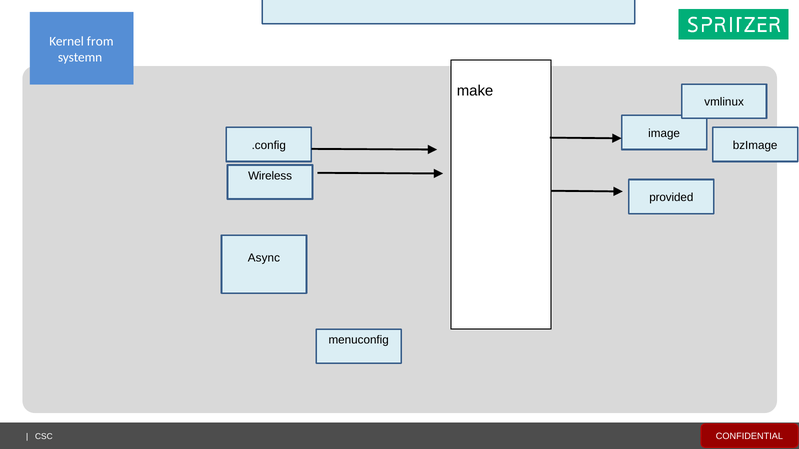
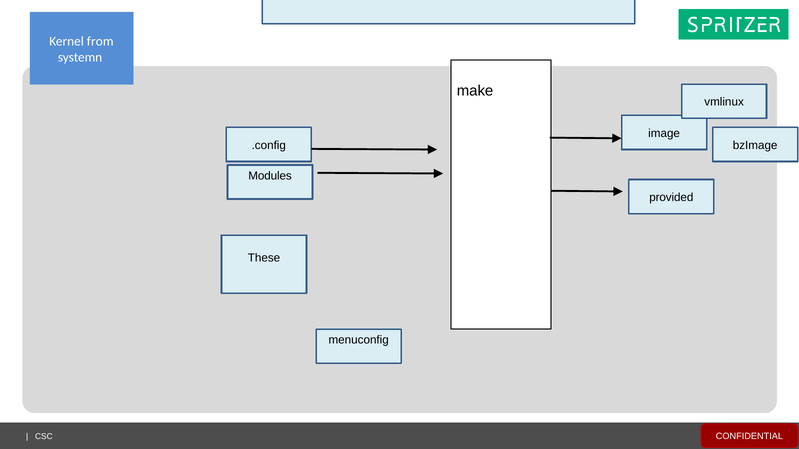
Wireless: Wireless -> Modules (270, 176)
Async: Async -> These (264, 258)
